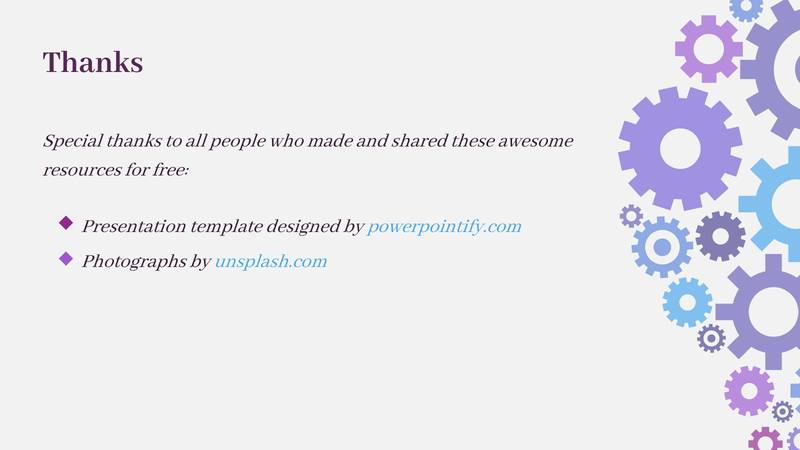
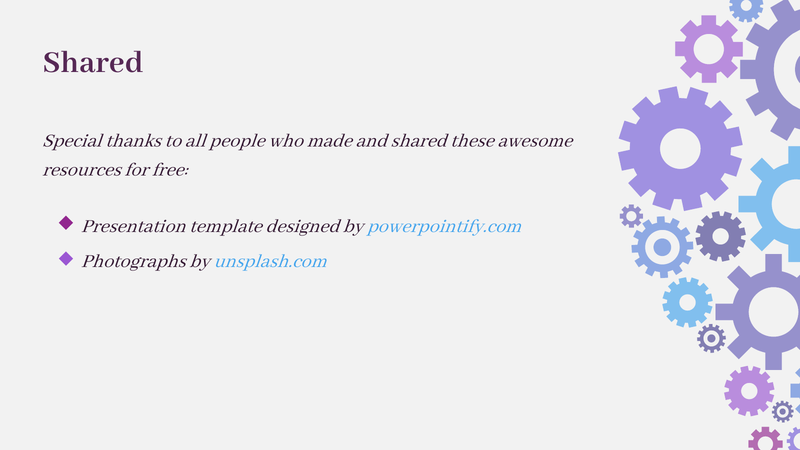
Thanks: Thanks -> Shared (93, 61)
